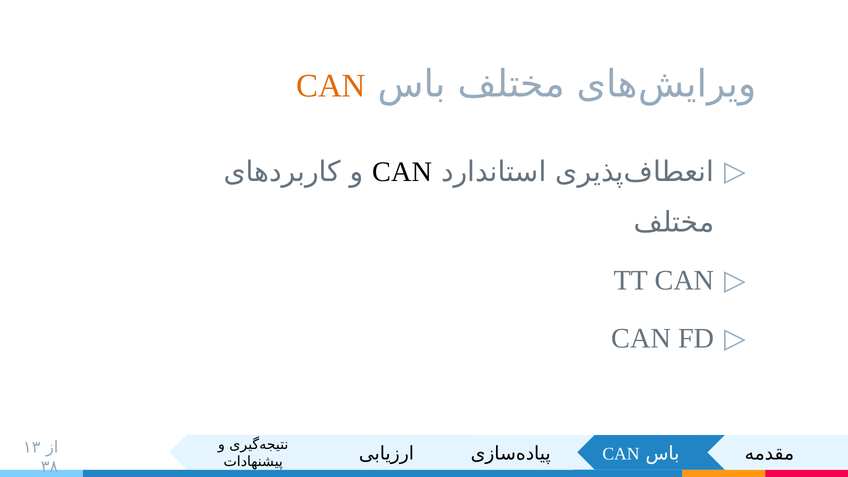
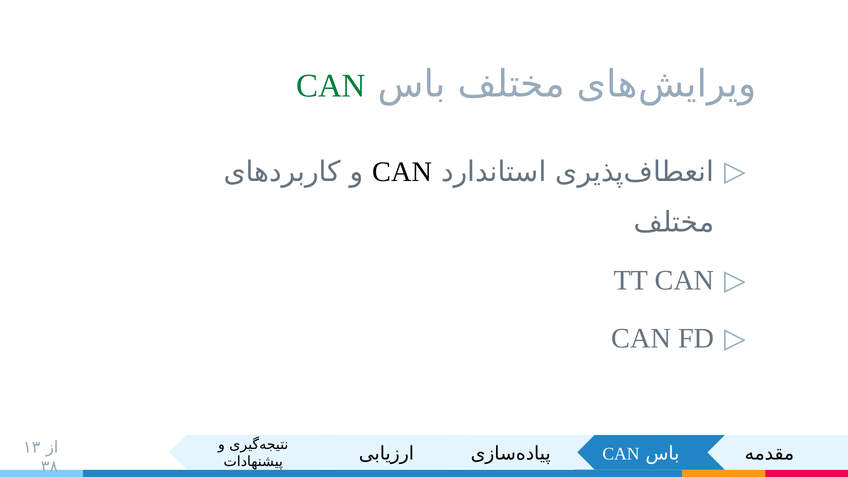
CAN colour: orange -> green (331, 86)
